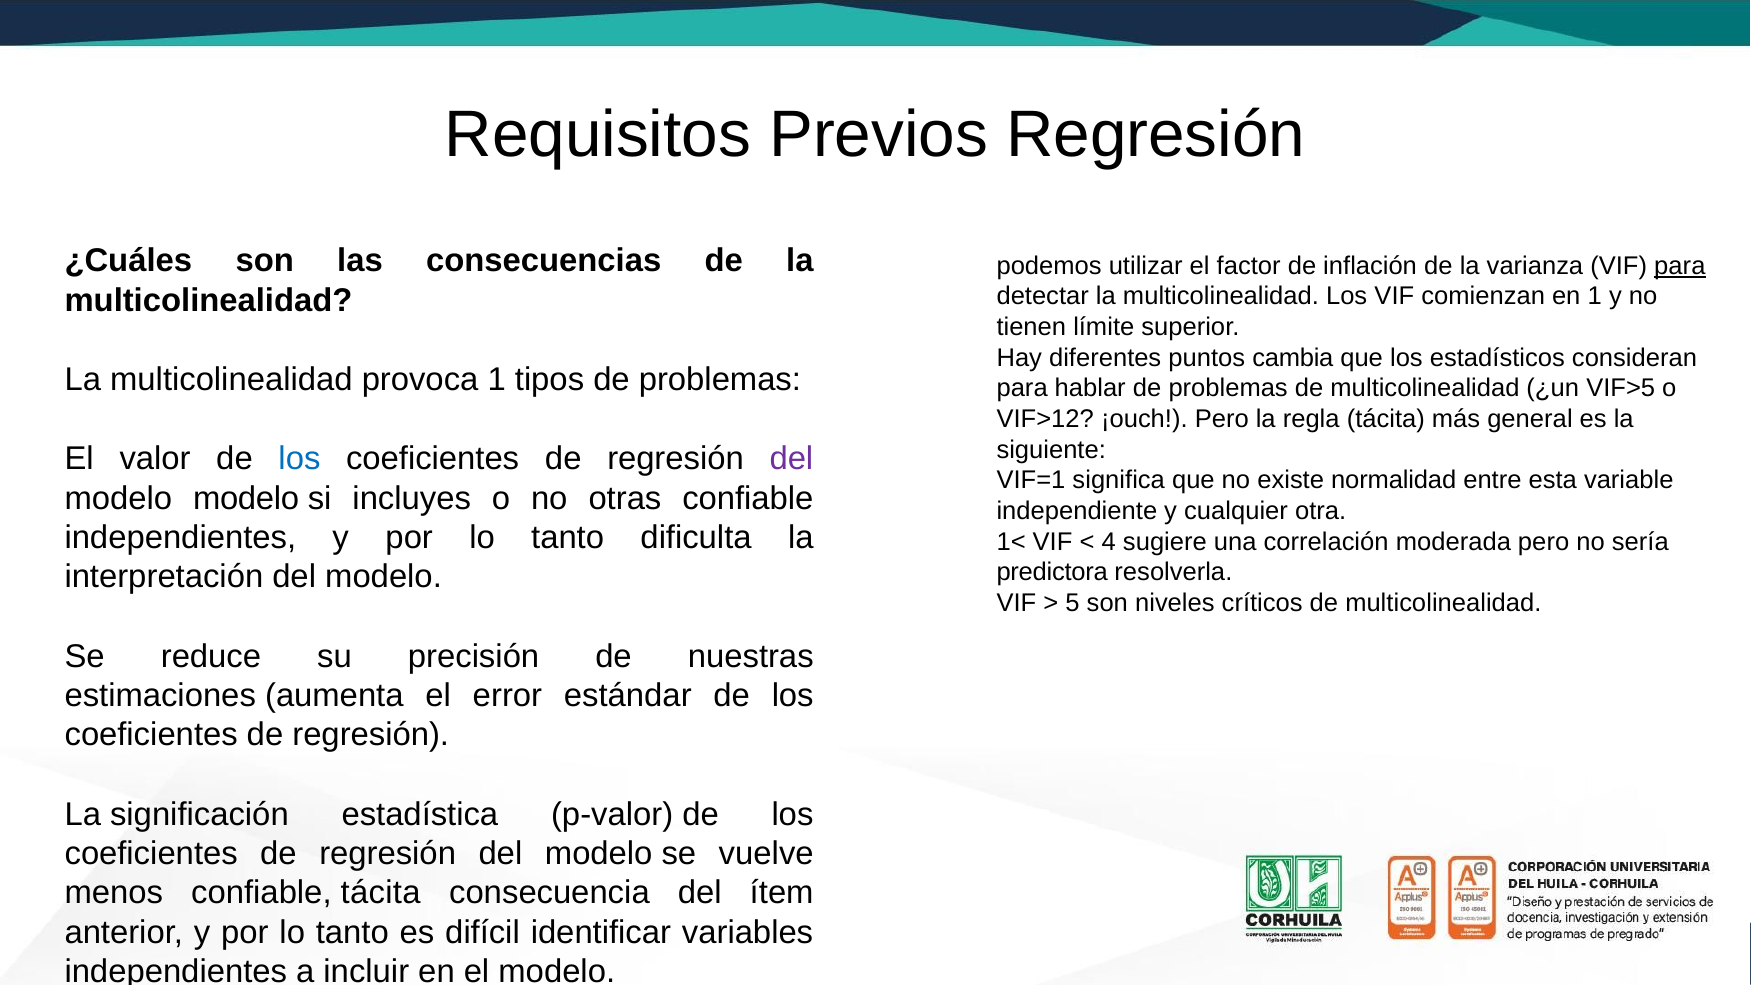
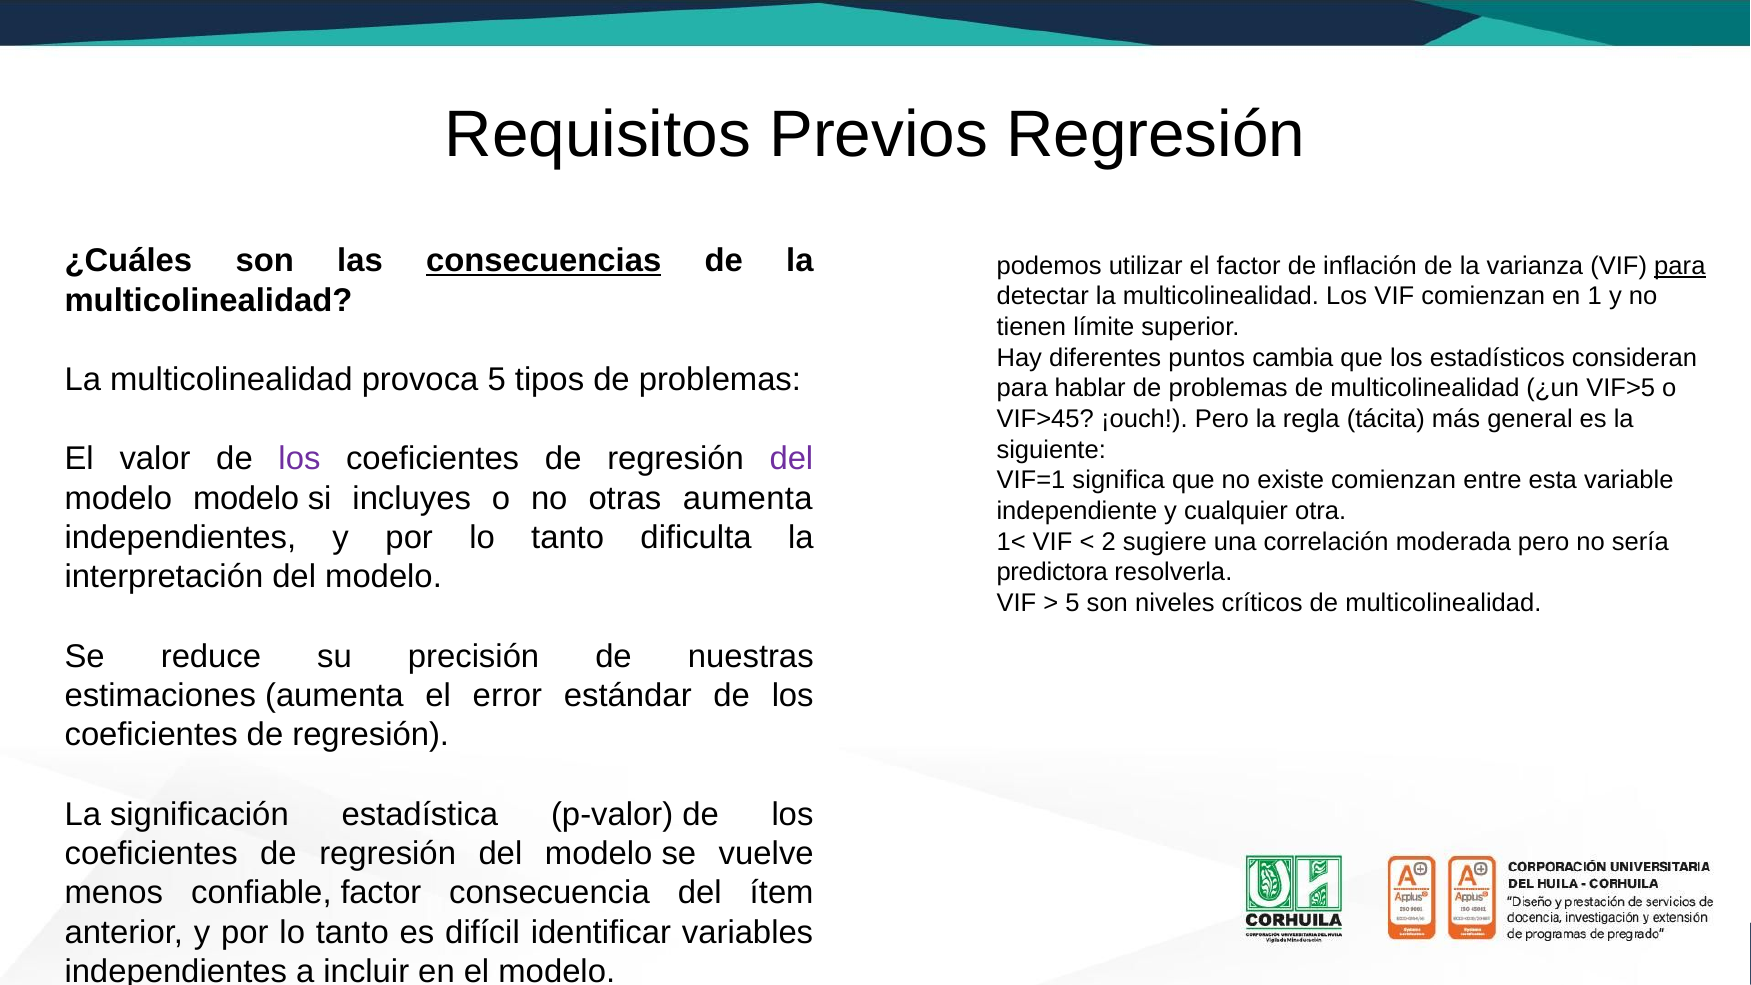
consecuencias underline: none -> present (544, 261)
provoca 1: 1 -> 5 (497, 380)
VIF>12: VIF>12 -> VIF>45 (1045, 419)
los colour: blue -> purple (299, 459)
existe normalidad: normalidad -> comienzan (1394, 480)
otras confiable: confiable -> aumenta (748, 498)
4: 4 -> 2 (1109, 542)
confiable tácita: tácita -> factor (381, 893)
